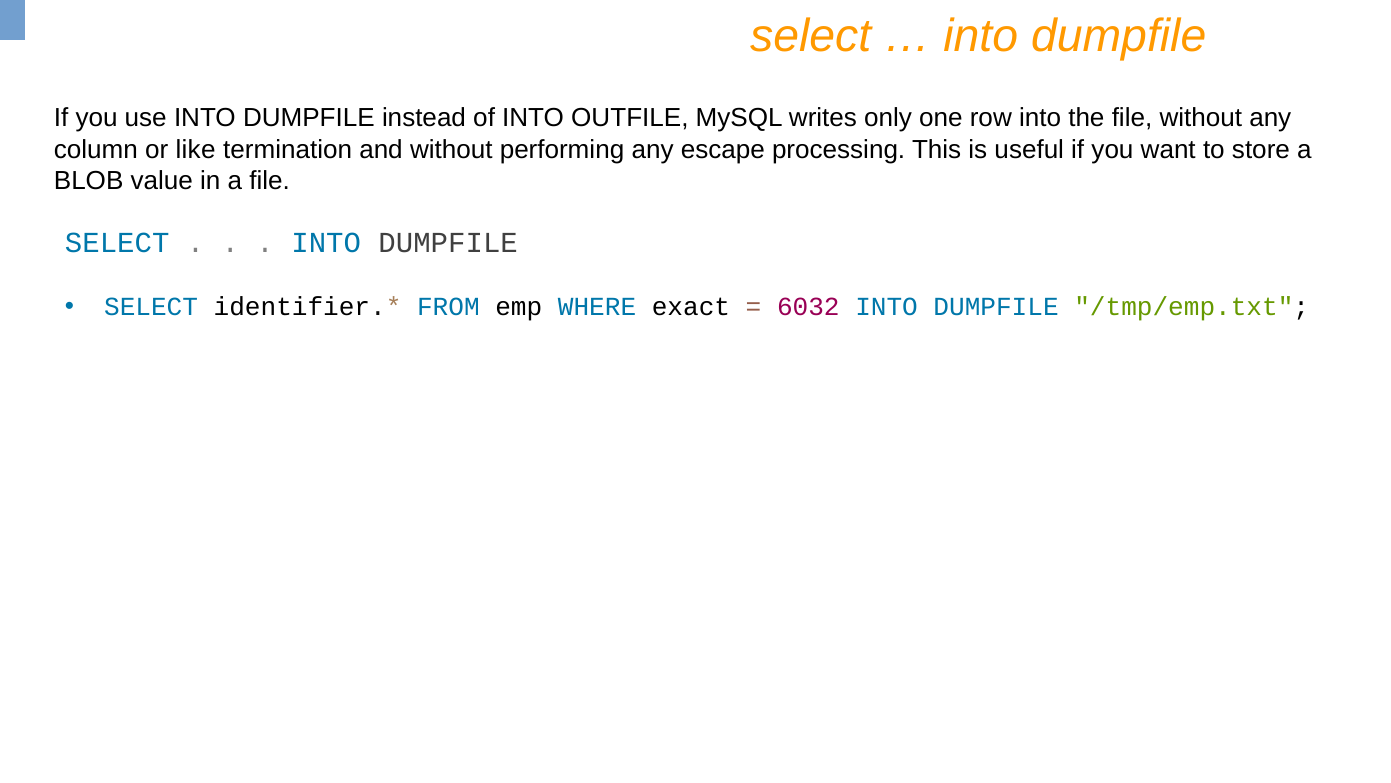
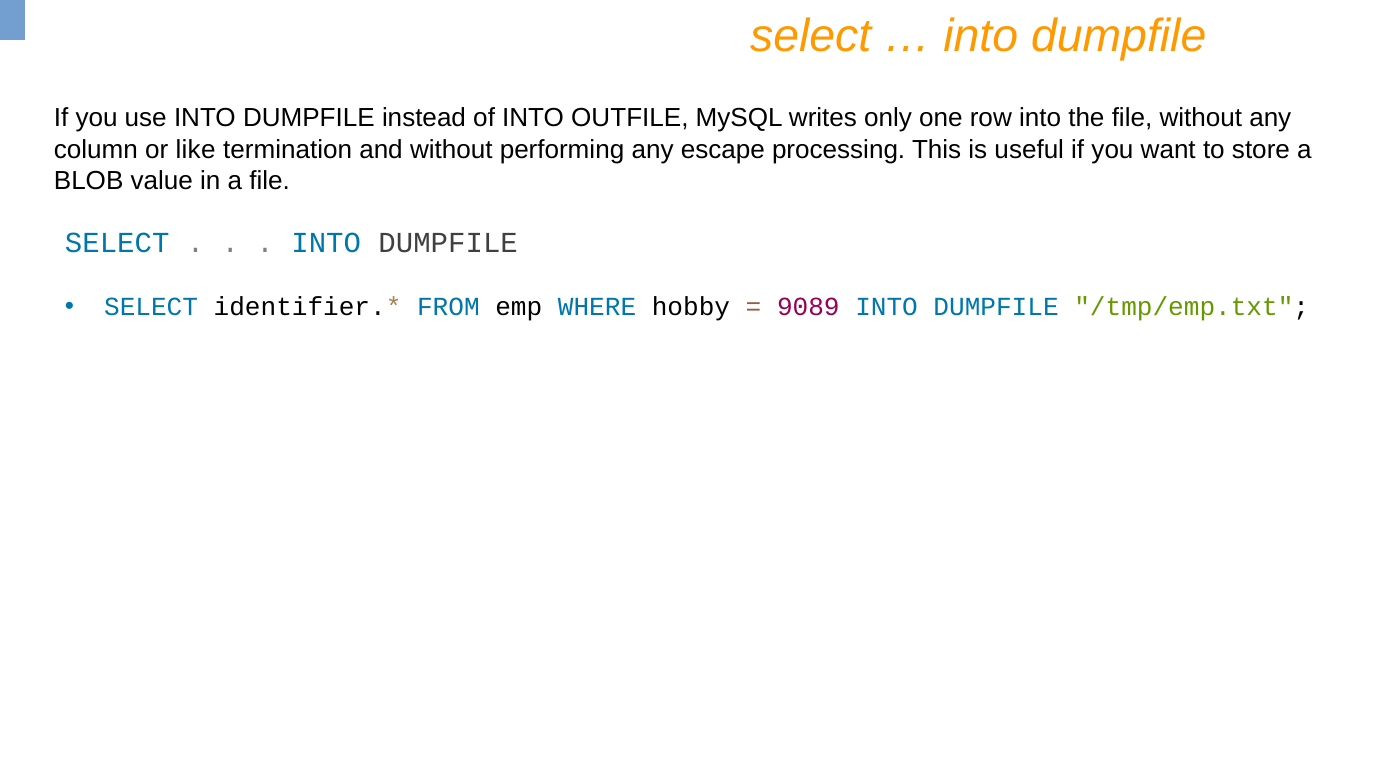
exact: exact -> hobby (691, 307)
6032: 6032 -> 9089 (808, 307)
